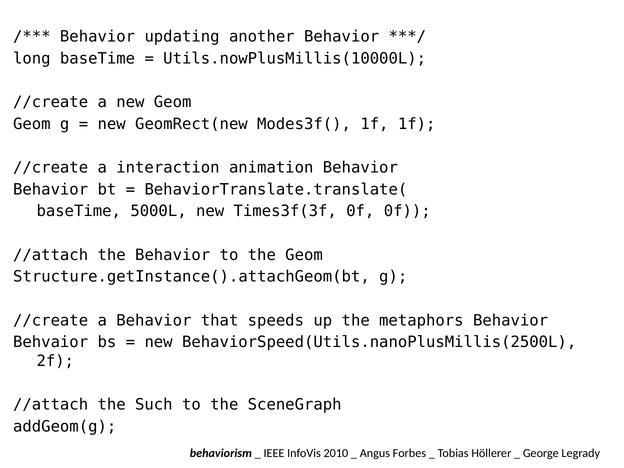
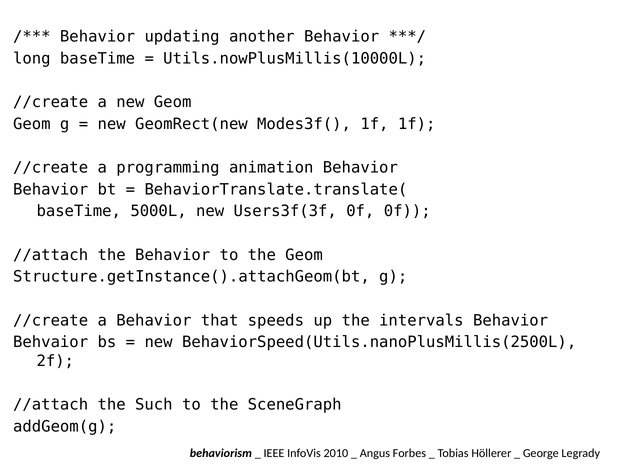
interaction: interaction -> programming (168, 168)
Times3f(3f: Times3f(3f -> Users3f(3f (285, 211)
metaphors: metaphors -> intervals (421, 320)
